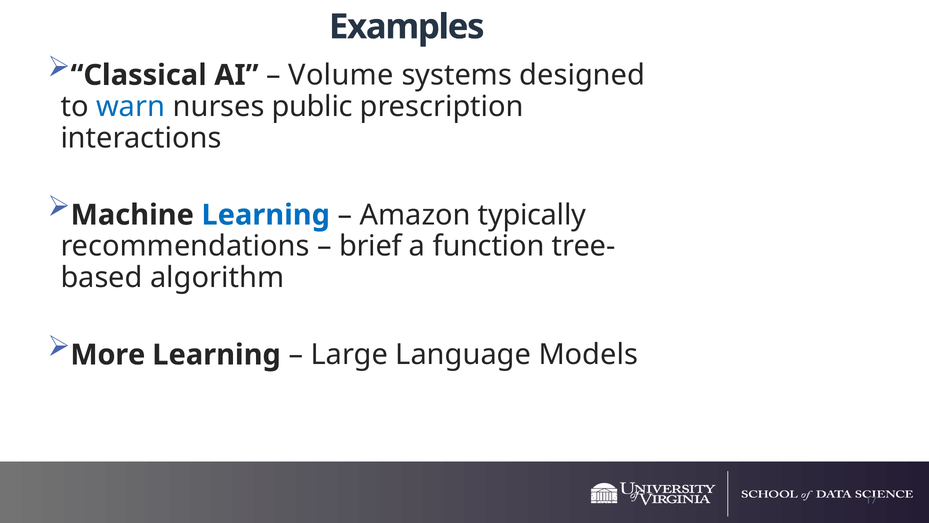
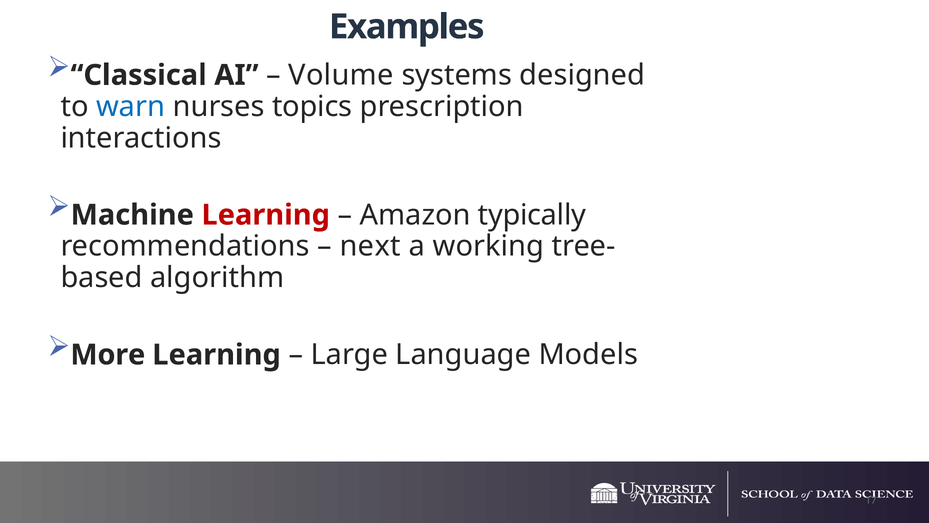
public: public -> topics (312, 106)
Learning colour: blue -> red (266, 215)
brief: brief -> next (370, 246)
function: function -> working (488, 246)
